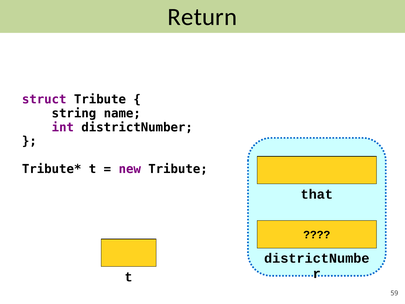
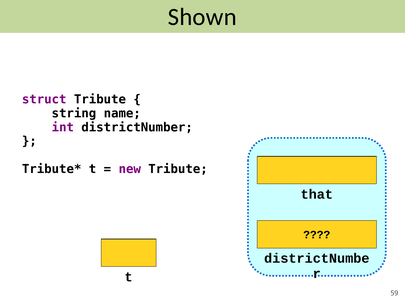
Return: Return -> Shown (202, 17)
